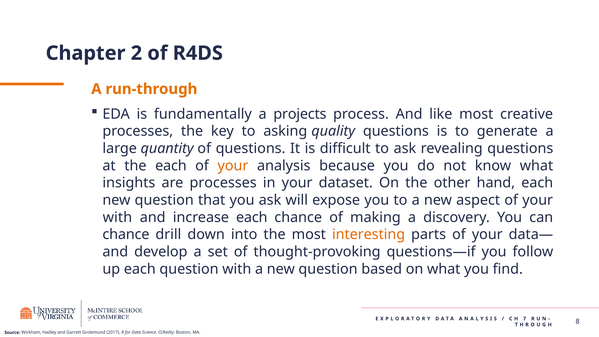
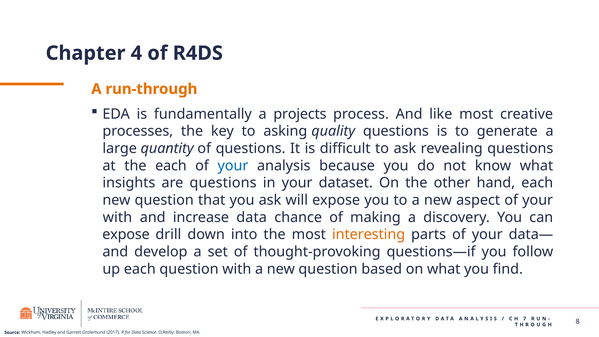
2: 2 -> 4 (136, 53)
your colour: orange -> blue (233, 166)
are processes: processes -> questions (223, 183)
increase each: each -> data (252, 217)
chance: chance -> expose (126, 234)
